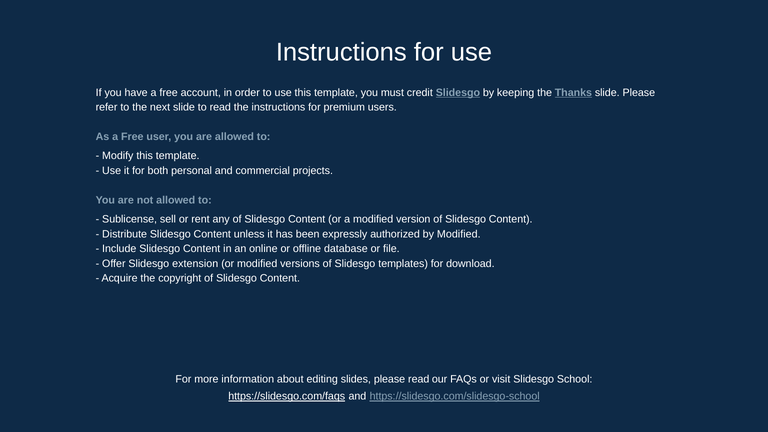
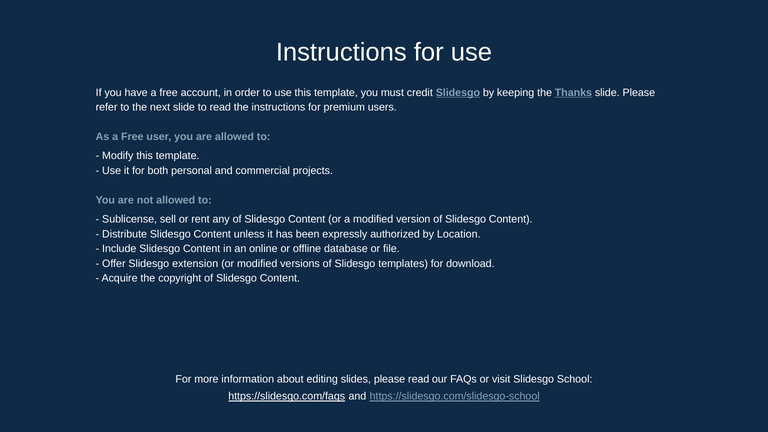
by Modified: Modified -> Location (459, 234)
